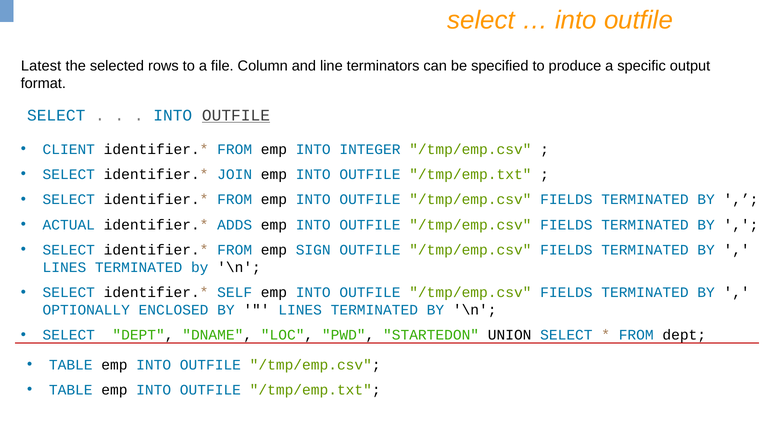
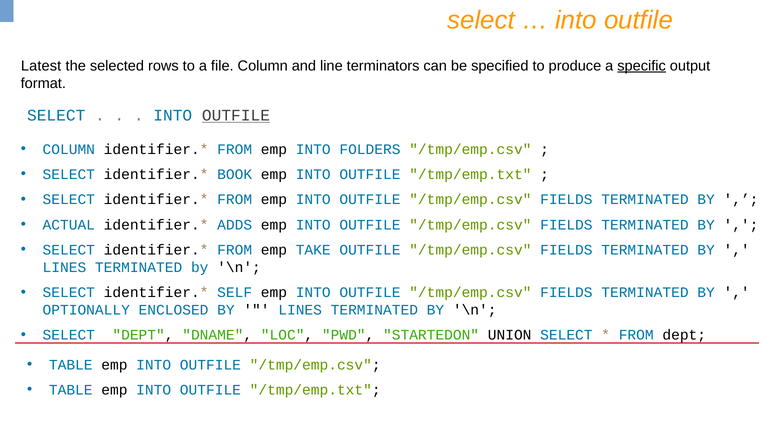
specific underline: none -> present (642, 66)
CLIENT: CLIENT -> COLUMN (69, 149)
INTEGER: INTEGER -> FOLDERS (370, 149)
JOIN: JOIN -> BOOK (235, 175)
SIGN: SIGN -> TAKE (313, 250)
